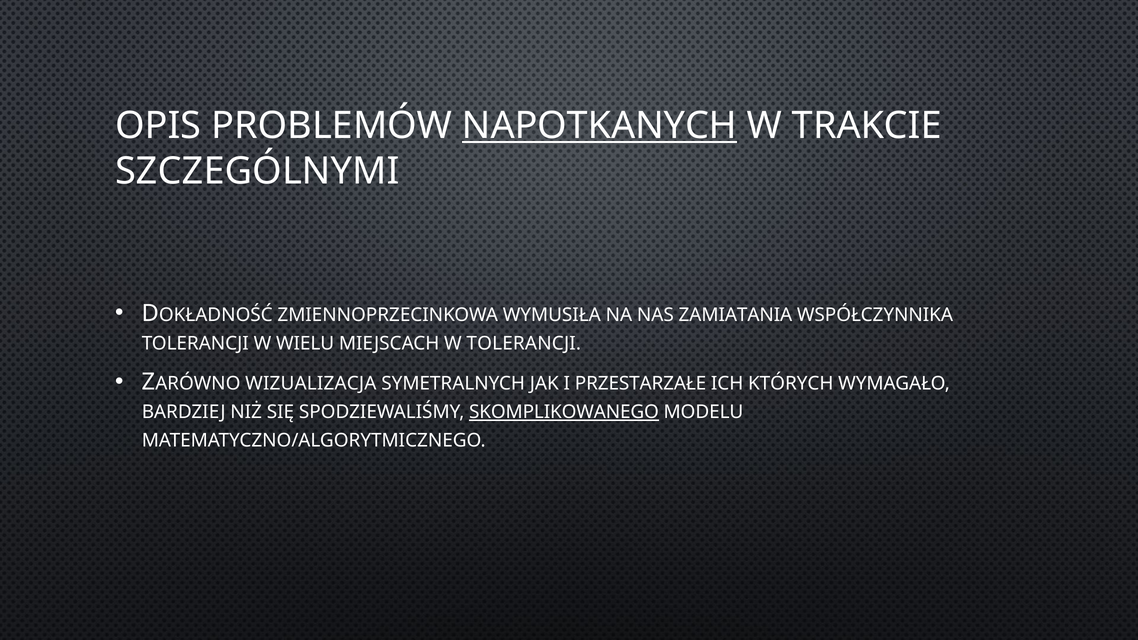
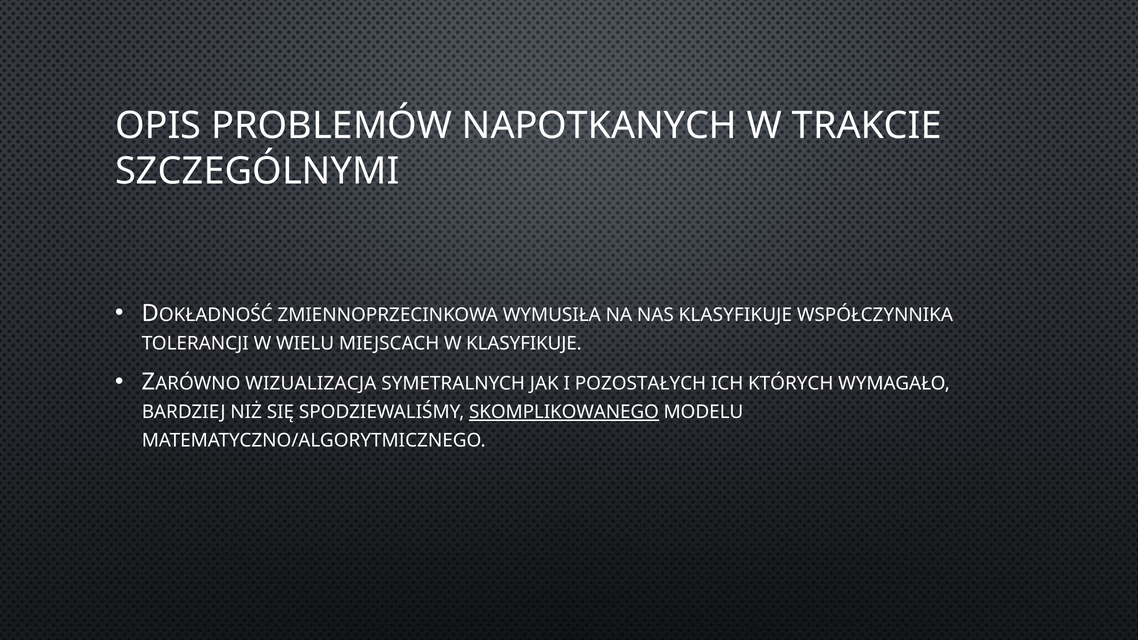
NAPOTKANYCH underline: present -> none (600, 126)
NAS ZAMIATANIA: ZAMIATANIA -> KLASYFIKUJE (735, 315)
W TOLERANCJI: TOLERANCJI -> KLASYFIKUJE (524, 343)
PRZESTARZAŁE: PRZESTARZAŁE -> POZOSTAŁYCH (640, 384)
